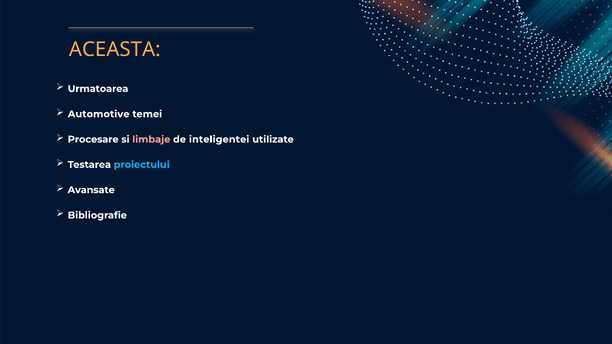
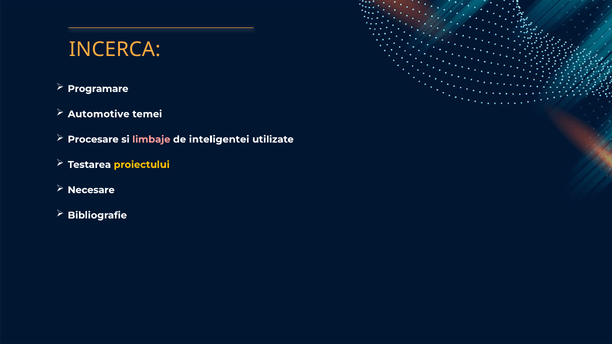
ACEASTA: ACEASTA -> INCERCA (115, 50)
Urmatoarea: Urmatoarea -> Programare (98, 89)
proiectului colour: light blue -> yellow (142, 165)
Avansate: Avansate -> Necesare (91, 190)
